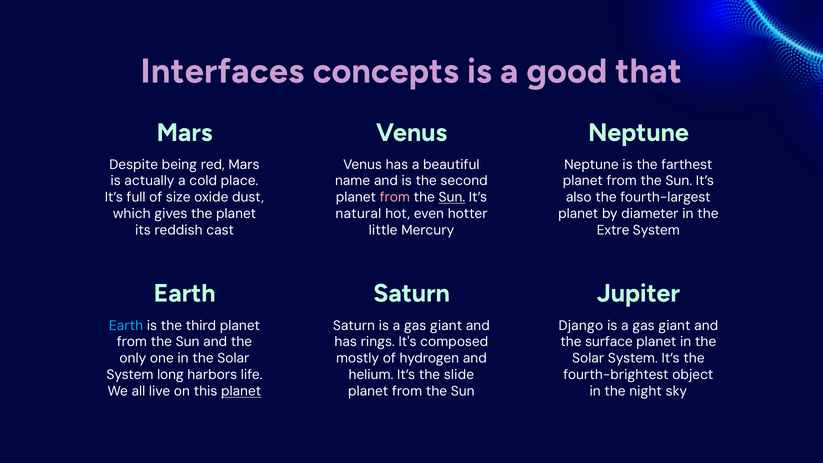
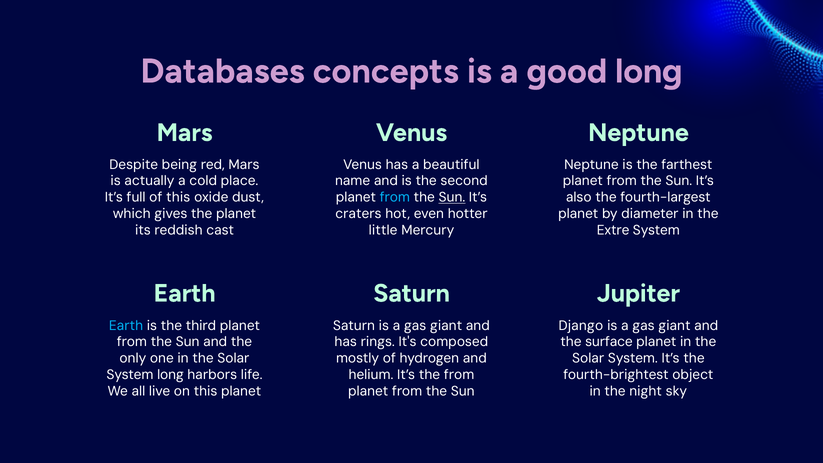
Interfaces: Interfaces -> Databases (223, 71)
good that: that -> long (649, 71)
of size: size -> this (178, 197)
from colour: pink -> light blue (395, 197)
natural: natural -> craters (358, 214)
the slide: slide -> from (459, 375)
planet underline: present -> none (241, 391)
